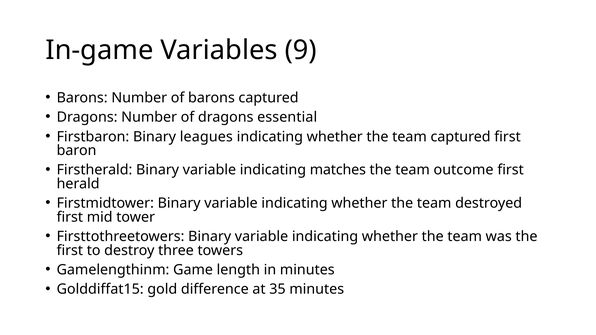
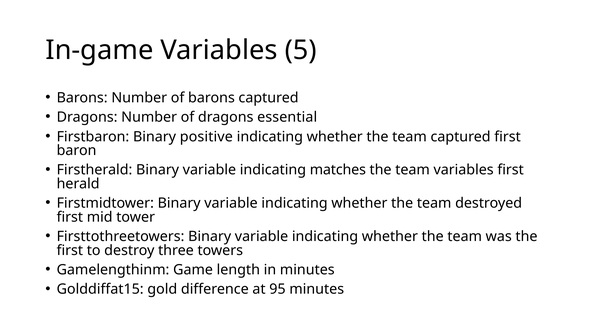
9: 9 -> 5 (301, 50)
leagues: leagues -> positive (206, 137)
team outcome: outcome -> variables (464, 170)
35: 35 -> 95 (277, 289)
